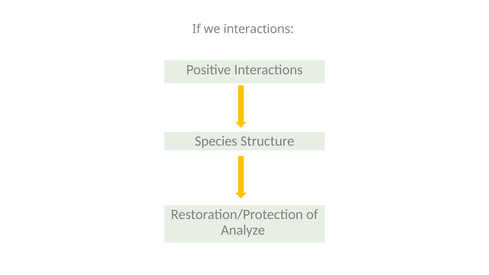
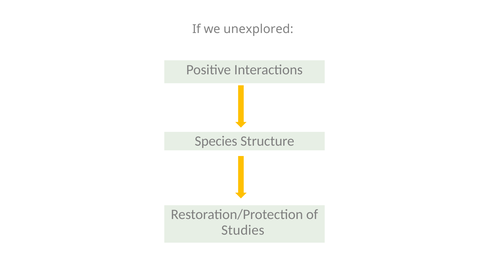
we interactions: interactions -> unexplored (258, 29)
Analyze: Analyze -> Studies (243, 230)
